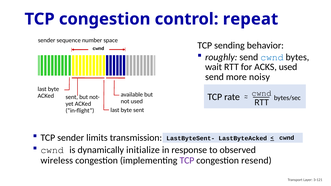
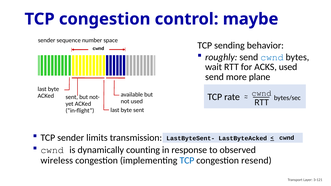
repeat: repeat -> maybe (251, 19)
noisy: noisy -> plane (260, 77)
initialize: initialize -> counting (143, 150)
TCP colour: purple -> blue (187, 161)
